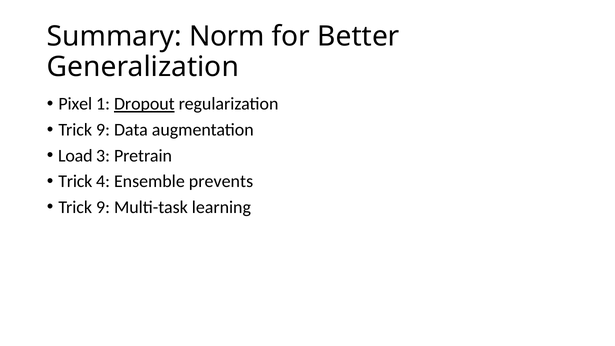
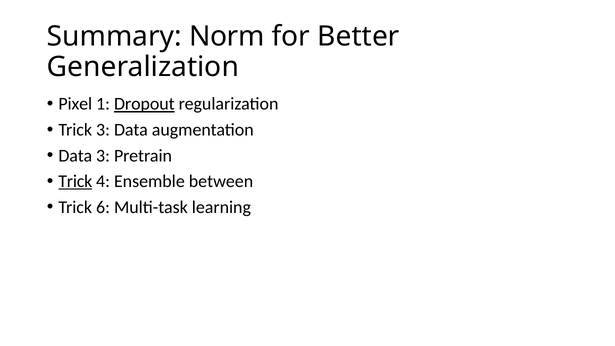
9: 9 -> 3 (103, 130)
Load: Load -> Data (75, 156)
Trick underline: none -> present (75, 181)
prevents: prevents -> between (221, 181)
9: 9 -> 6 (103, 207)
